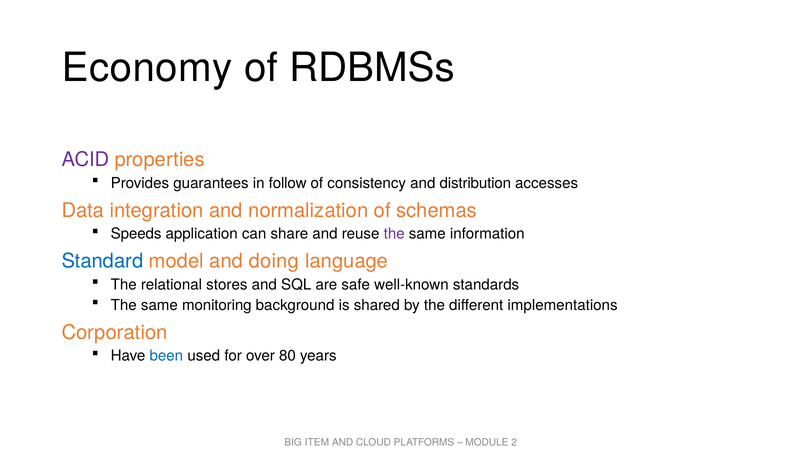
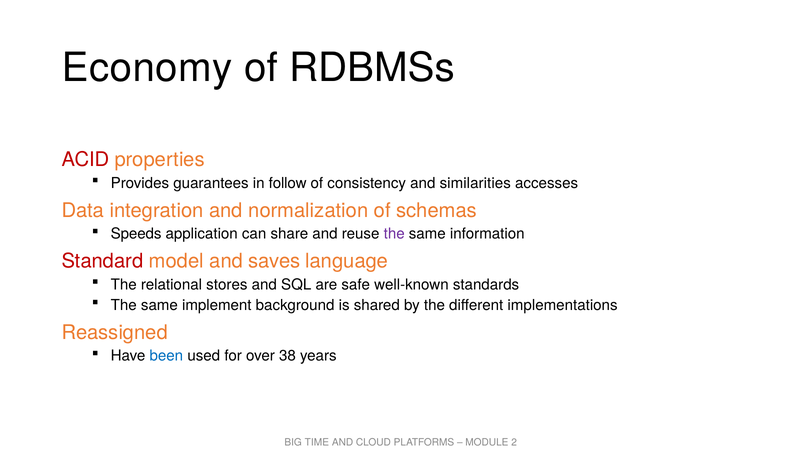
ACID colour: purple -> red (85, 160)
distribution: distribution -> similarities (475, 183)
Standard colour: blue -> red (102, 261)
doing: doing -> saves (274, 261)
monitoring: monitoring -> implement (217, 305)
Corporation: Corporation -> Reassigned (115, 333)
80: 80 -> 38 (287, 356)
ITEM: ITEM -> TIME (317, 443)
